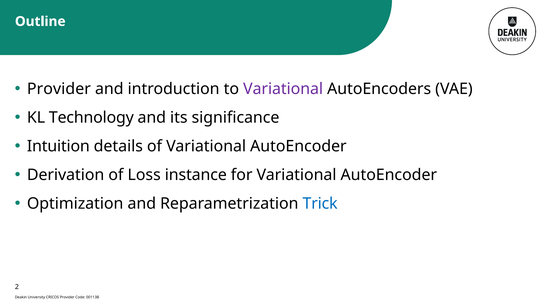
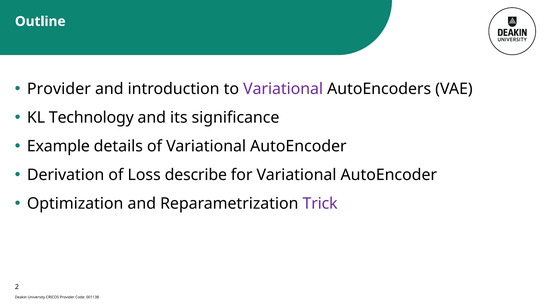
Intuition: Intuition -> Example (58, 146)
instance: instance -> describe (196, 175)
Trick colour: blue -> purple (320, 203)
